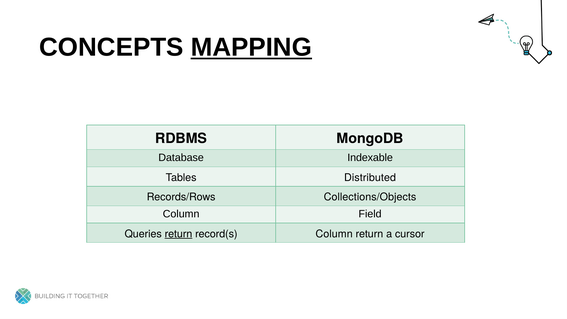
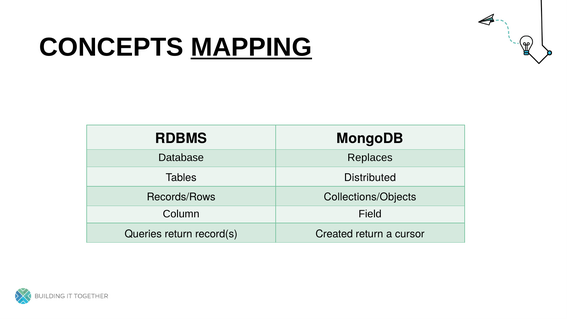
Indexable: Indexable -> Replaces (370, 158)
return underline: present -> none (178, 234)
record(s Column: Column -> Created (334, 234)
